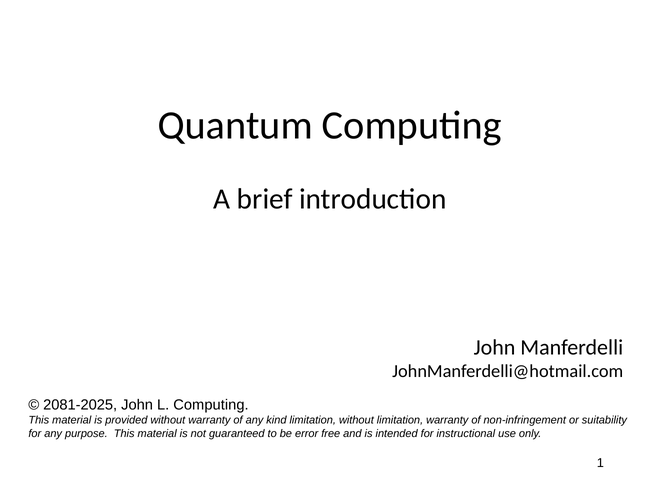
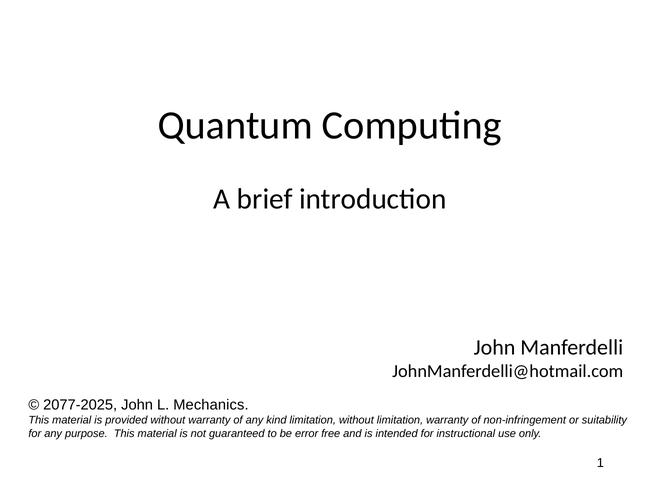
2081-2025: 2081-2025 -> 2077-2025 (80, 405)
L Computing: Computing -> Mechanics (211, 405)
